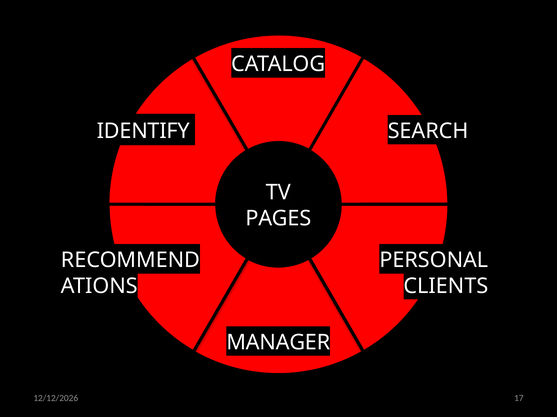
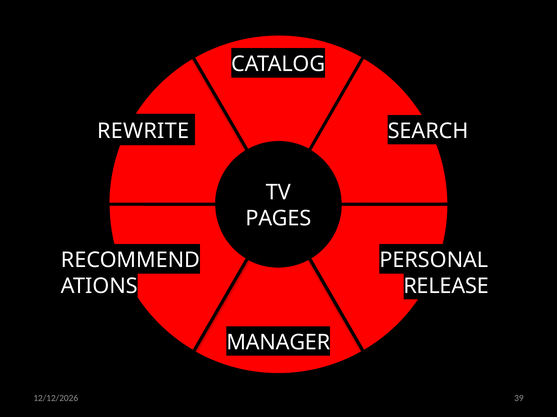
IDENTIFY: IDENTIFY -> REWRITE (143, 131)
CLIENTS: CLIENTS -> RELEASE (446, 287)
17: 17 -> 39 (519, 399)
